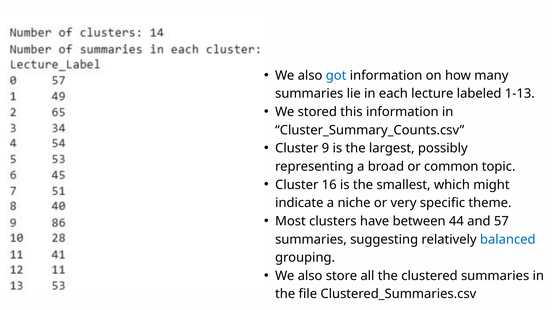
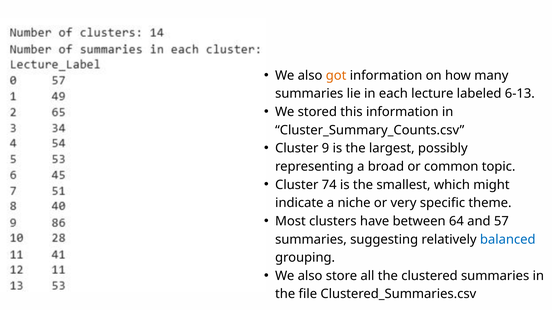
got colour: blue -> orange (336, 76)
1-13: 1-13 -> 6-13 (520, 94)
16: 16 -> 74 (329, 185)
44: 44 -> 64 (456, 222)
